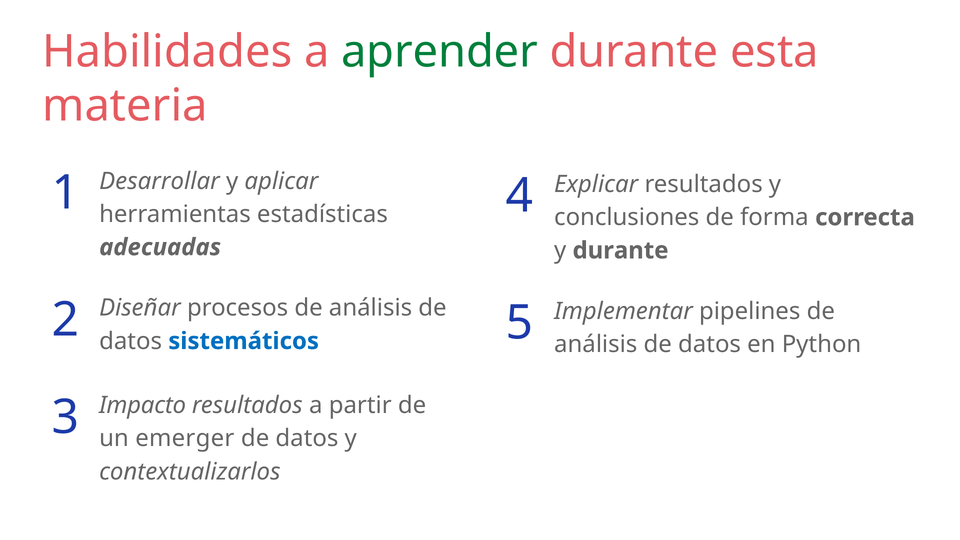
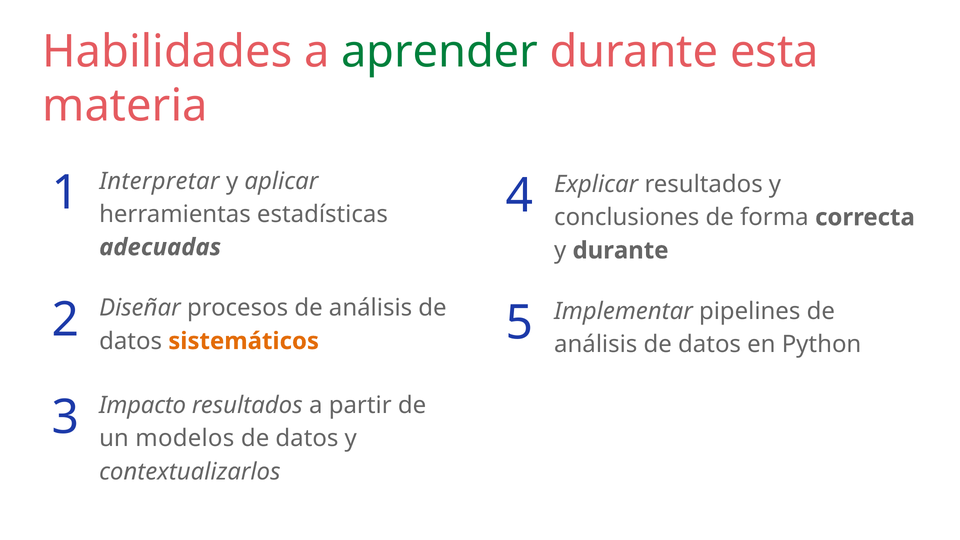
Desarrollar: Desarrollar -> Interpretar (159, 181)
sistemáticos colour: blue -> orange (244, 341)
emerger: emerger -> modelos (185, 439)
